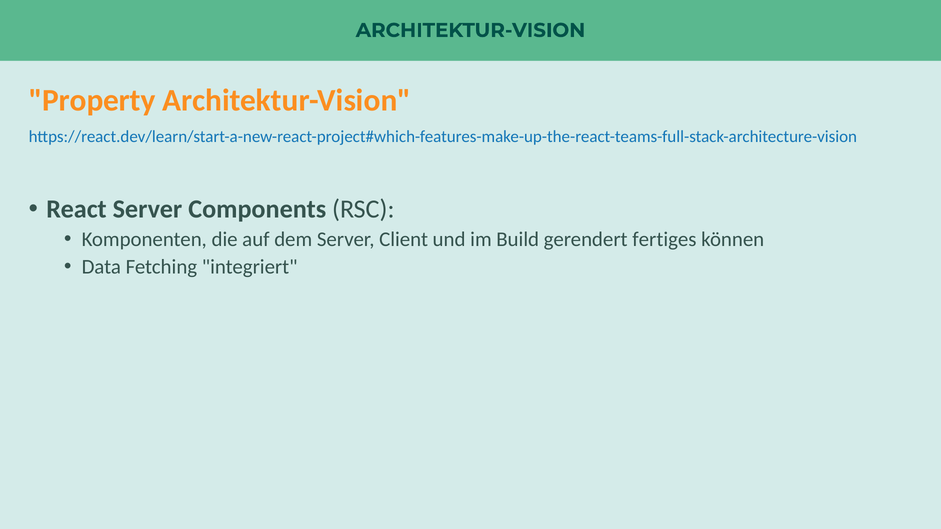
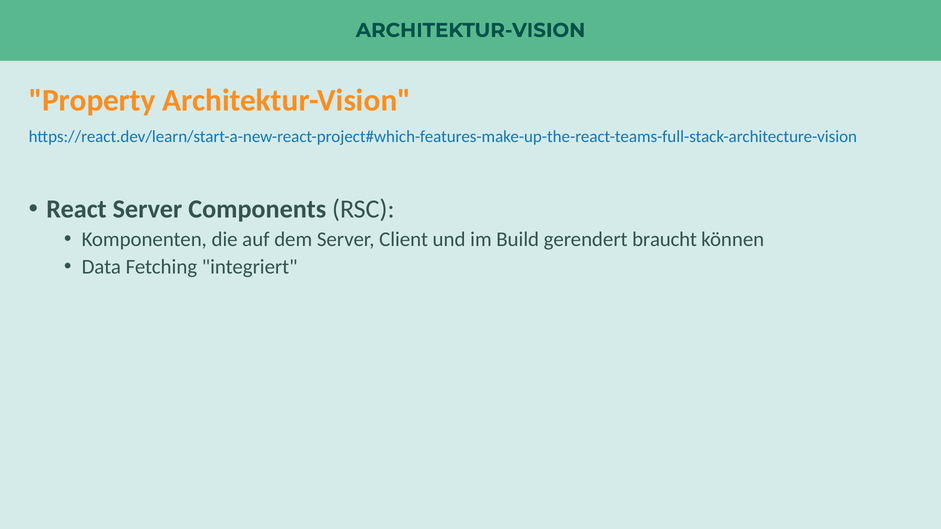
fertiges: fertiges -> braucht (665, 240)
